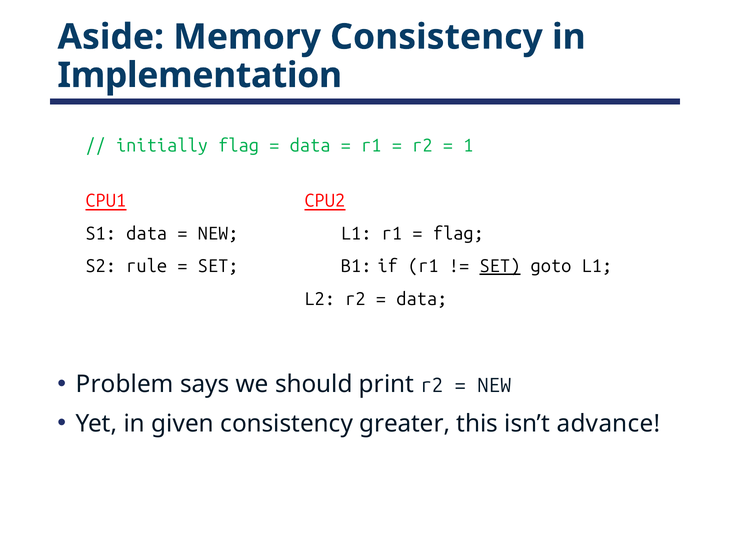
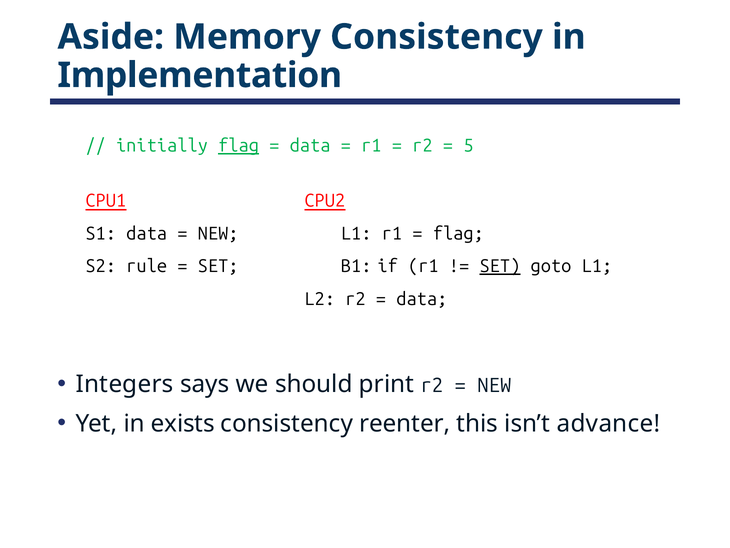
flag underline: none -> present (239, 146)
1: 1 -> 5 (468, 146)
Problem: Problem -> Integers (125, 384)
given: given -> exists (183, 423)
greater: greater -> reenter (405, 423)
